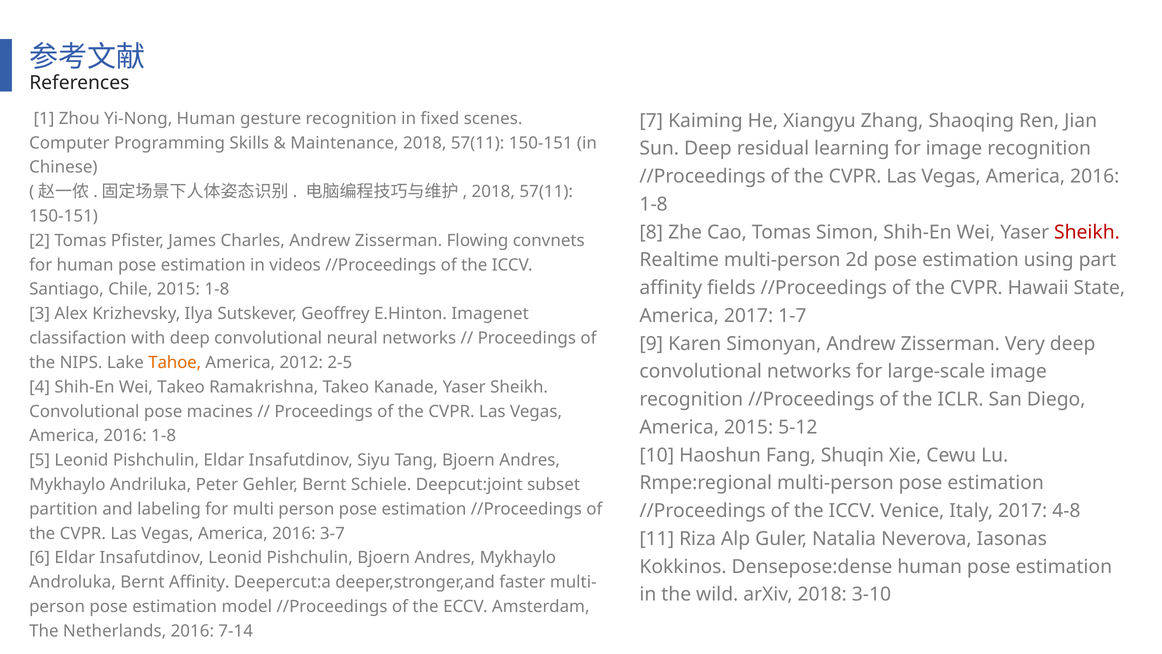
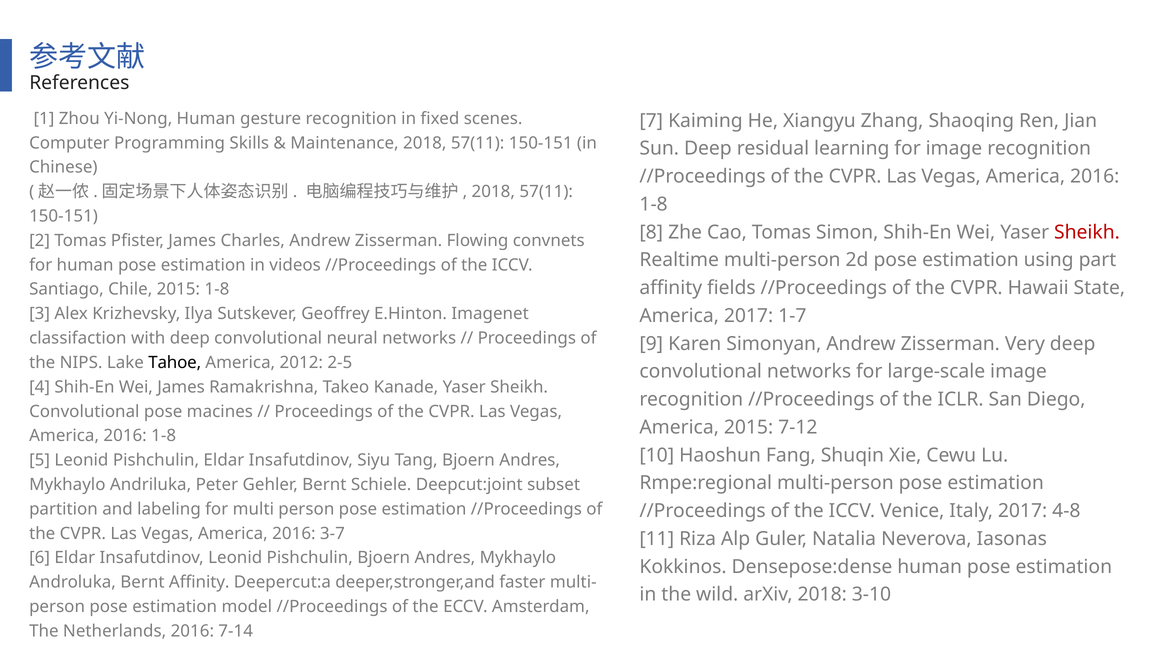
Tahoe colour: orange -> black (175, 362)
Wei Takeo: Takeo -> James (181, 387)
5-12: 5-12 -> 7-12 (798, 427)
